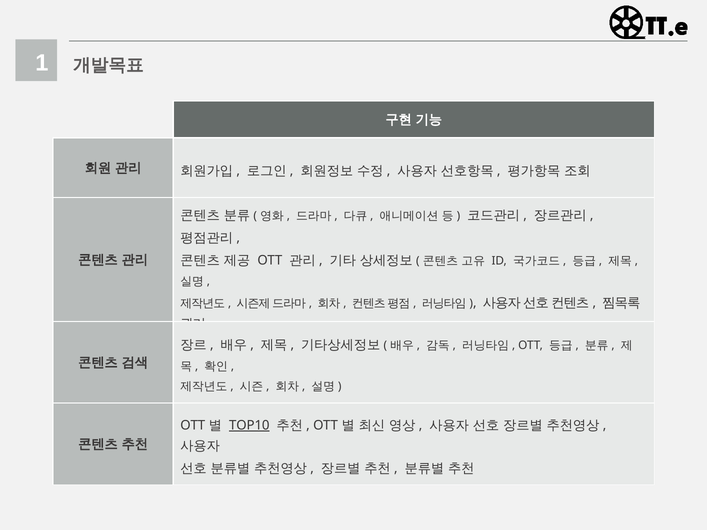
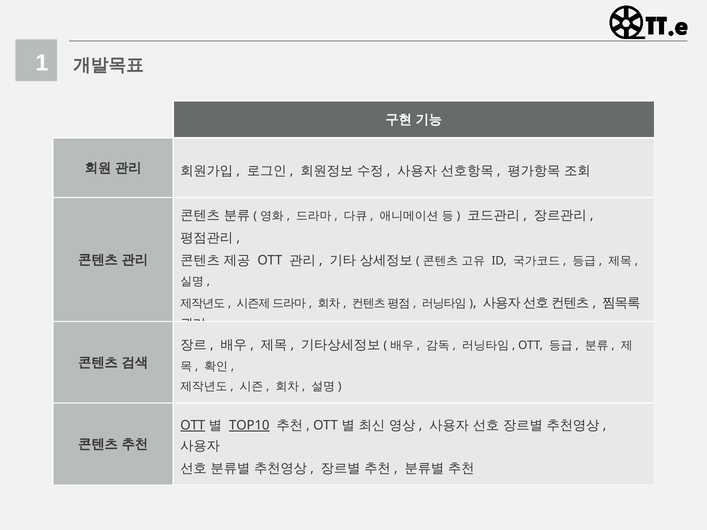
OTT underline: none -> present (193, 425)
